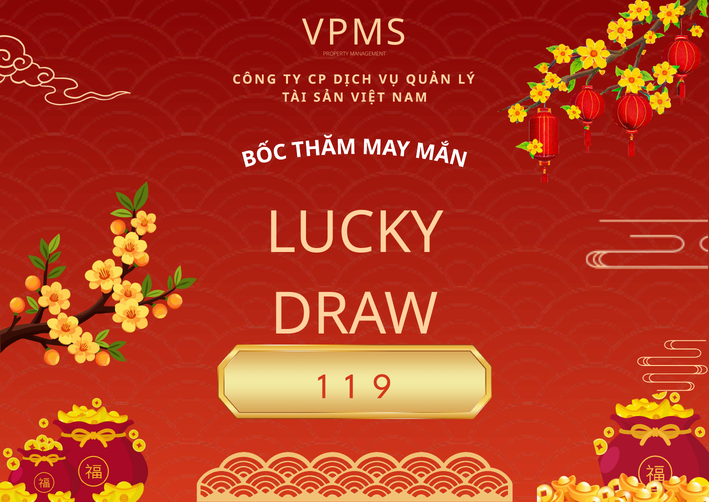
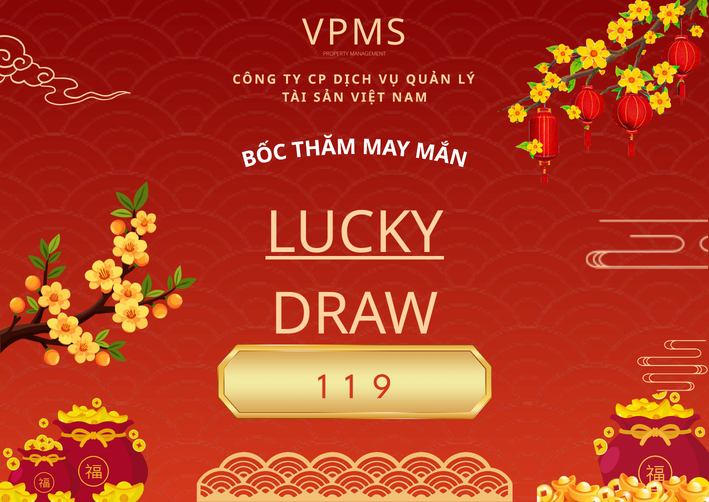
LUCKY underline: none -> present (355, 233)
